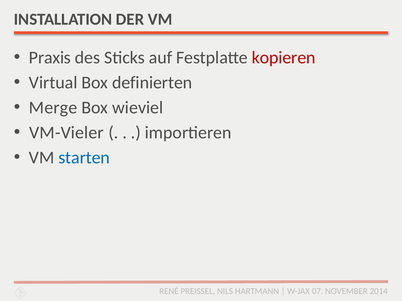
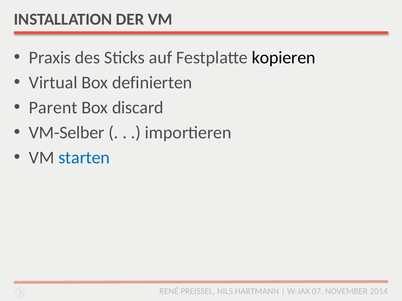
kopieren colour: red -> black (284, 58)
Merge: Merge -> Parent (53, 108)
wieviel: wieviel -> discard (138, 108)
VM-Vieler: VM-Vieler -> VM-Selber (67, 133)
